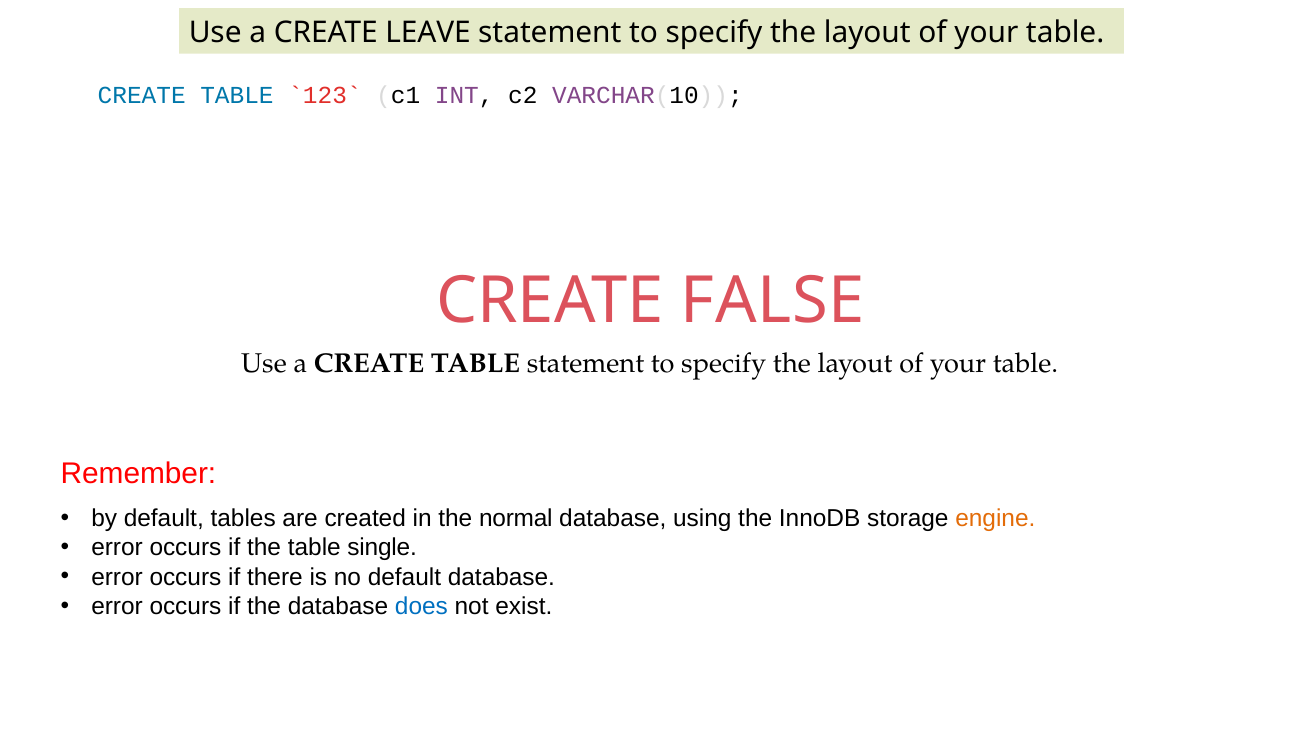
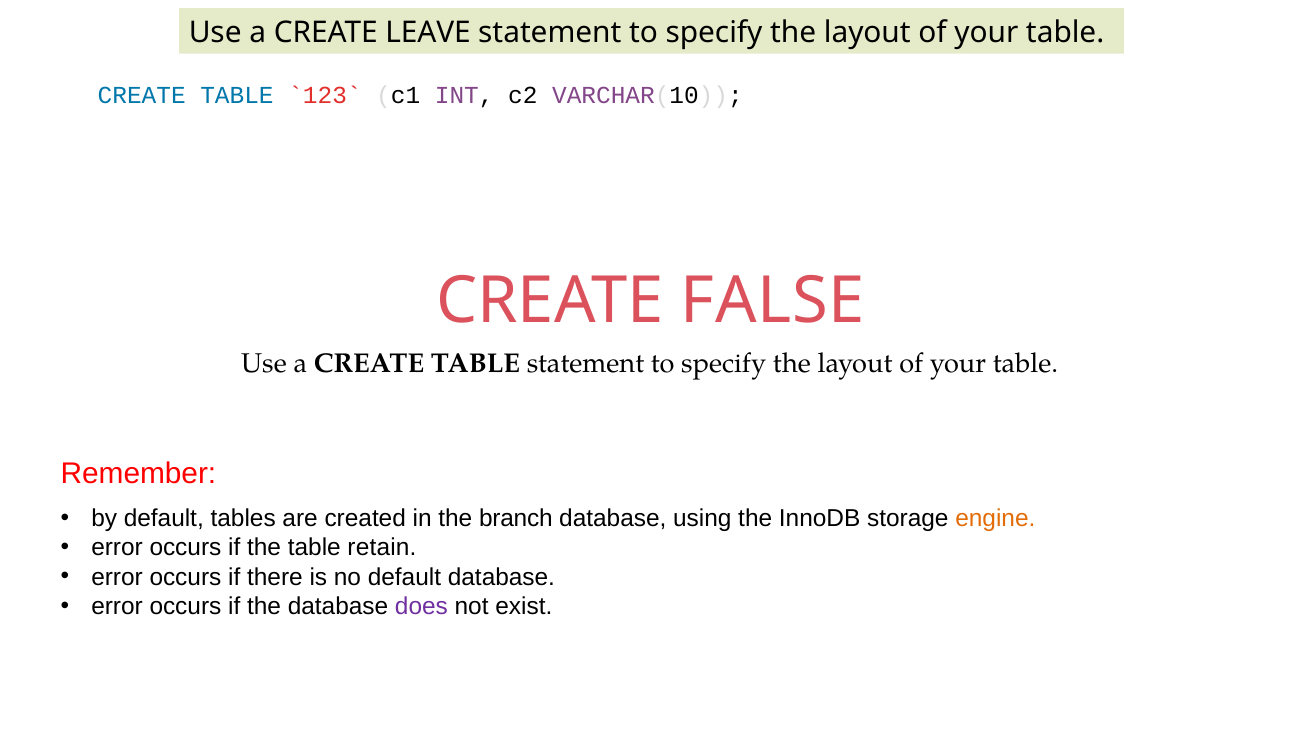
normal: normal -> branch (516, 519)
single: single -> retain (382, 548)
does colour: blue -> purple (421, 606)
